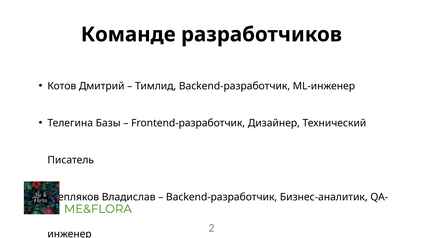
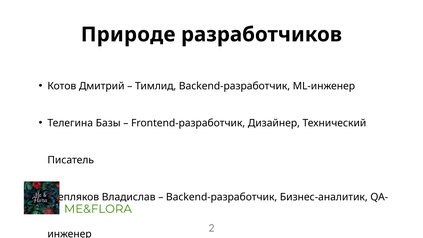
Команде: Команде -> Природе (128, 35)
